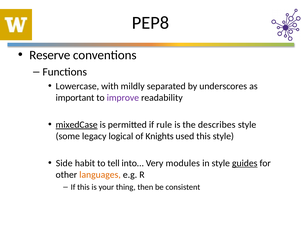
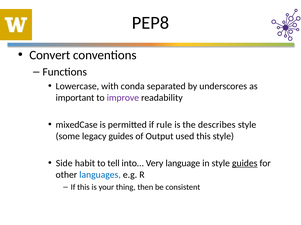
Reserve: Reserve -> Convert (50, 55)
mildly: mildly -> conda (133, 87)
mixedCase underline: present -> none (77, 125)
legacy logical: logical -> guides (121, 137)
Knights: Knights -> Output (159, 137)
modules: modules -> language (183, 164)
languages colour: orange -> blue (100, 175)
